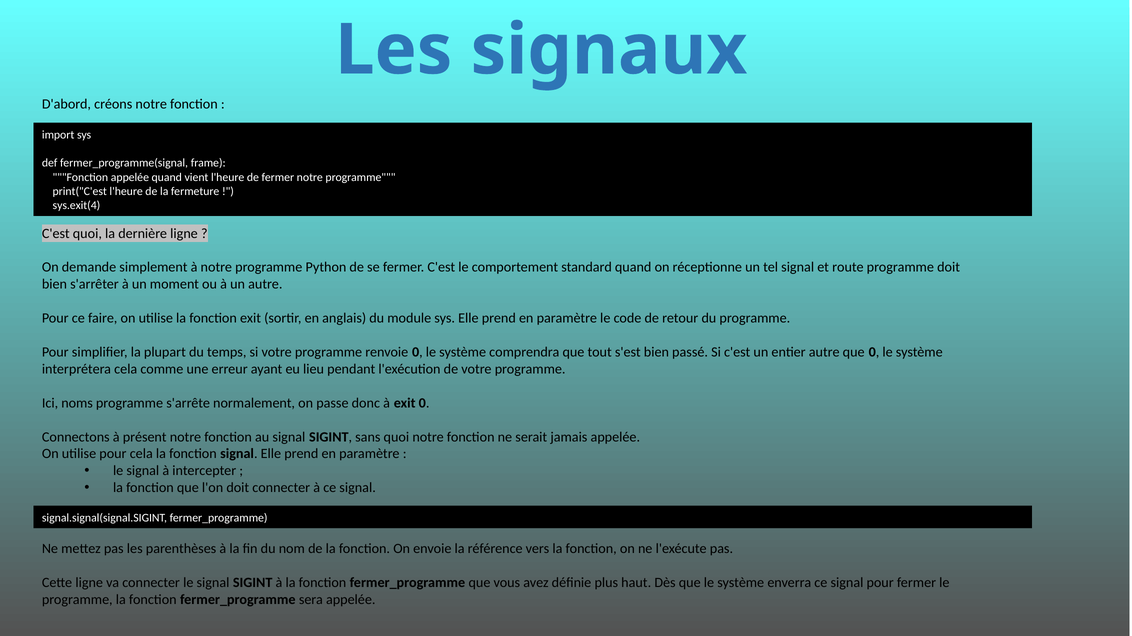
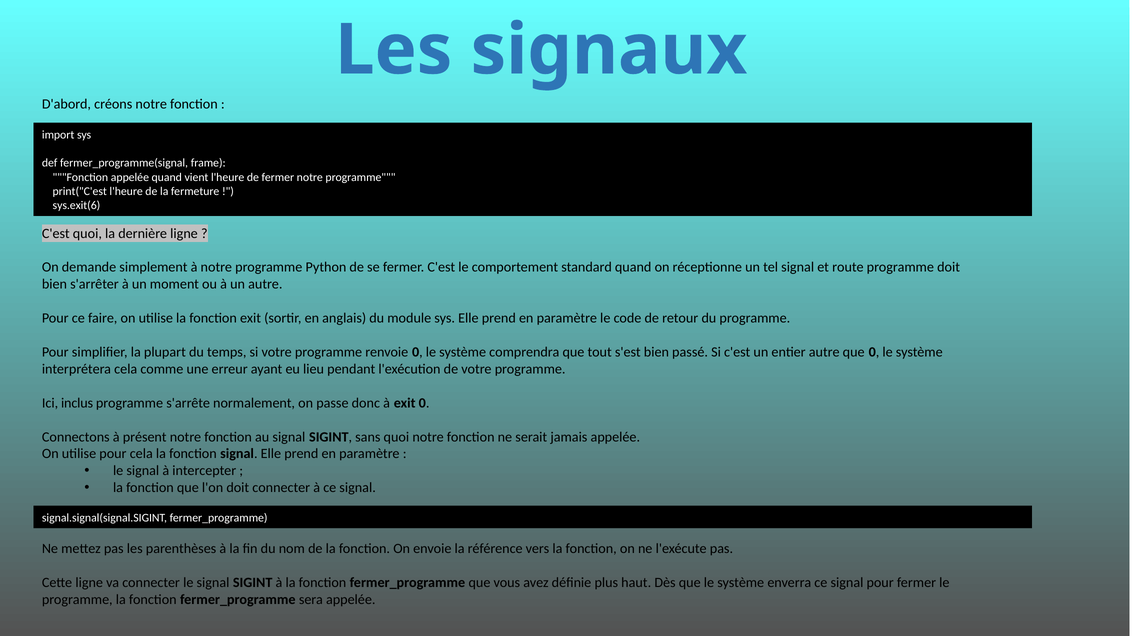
sys.exit(4: sys.exit(4 -> sys.exit(6 (76, 206)
noms: noms -> inclus (77, 403)
